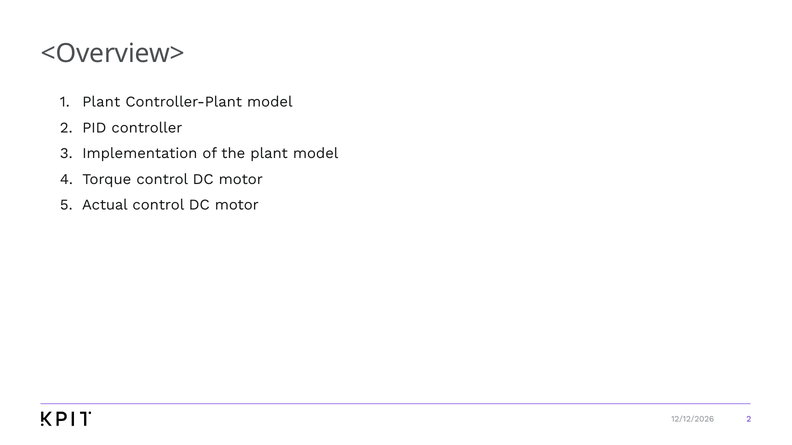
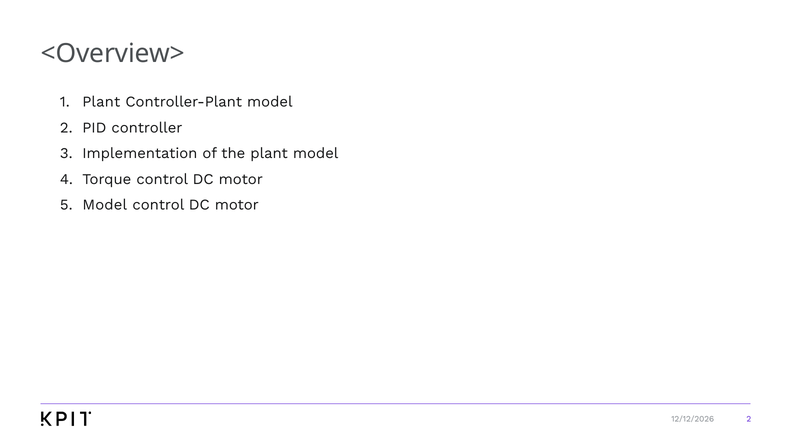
Actual: Actual -> Model (105, 205)
